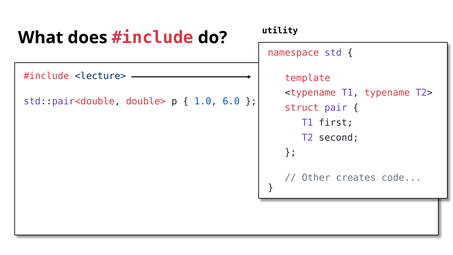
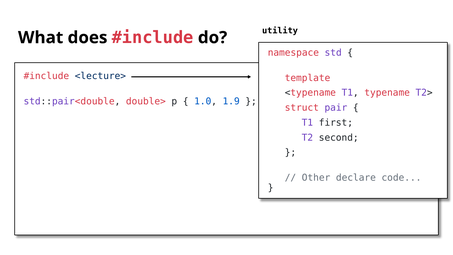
6.0: 6.0 -> 1.9 (231, 101)
creates: creates -> declare (356, 178)
